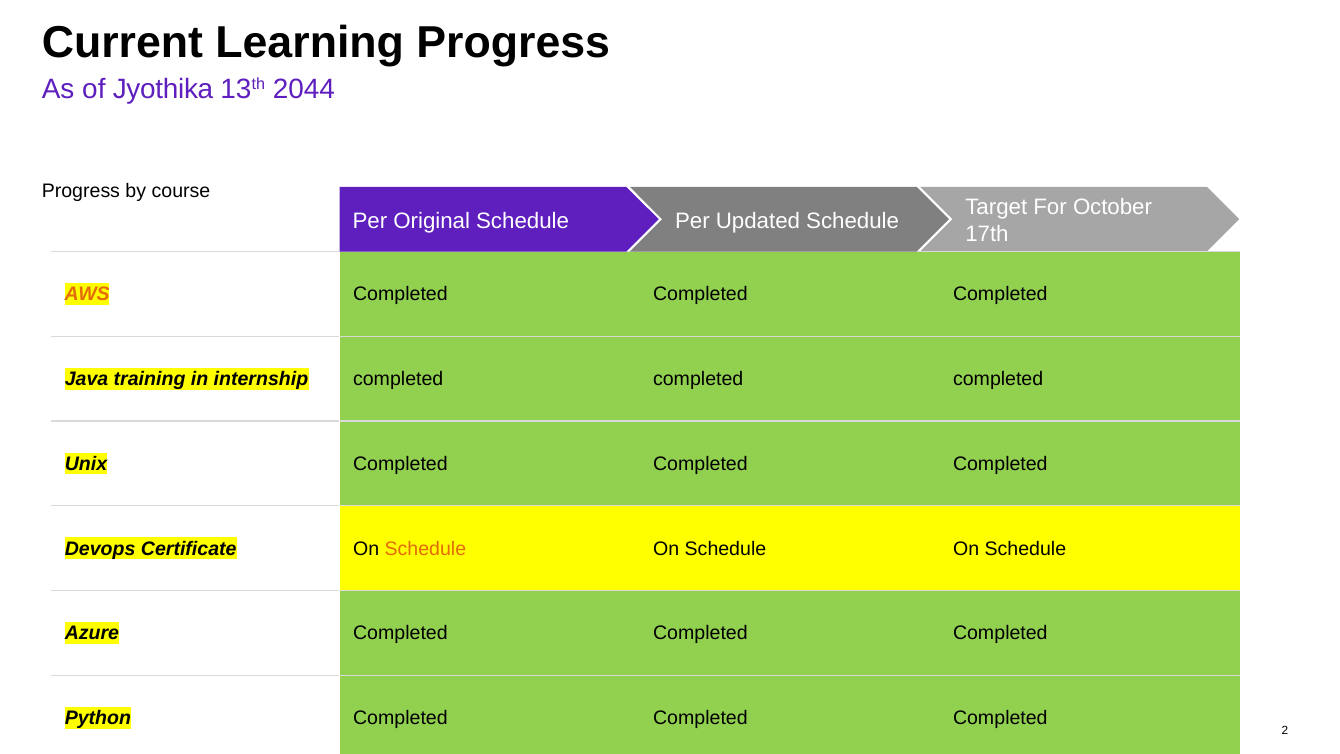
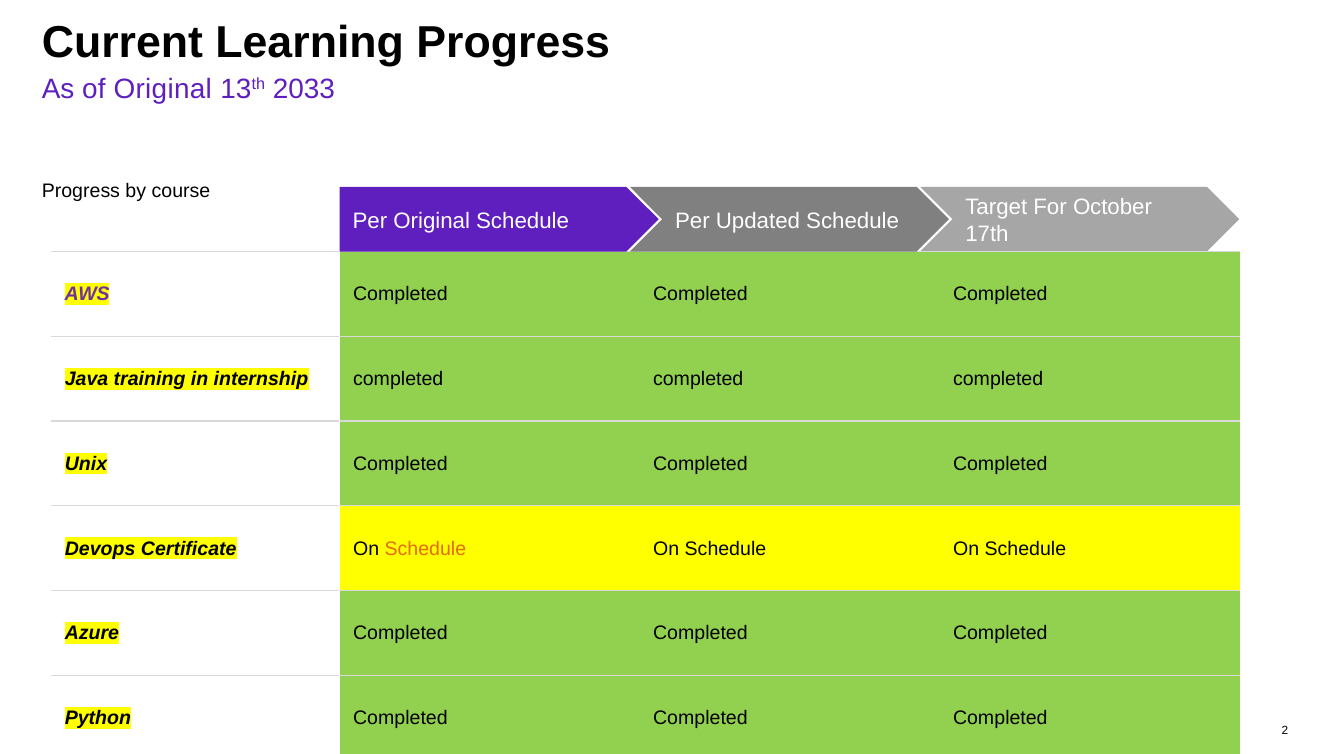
of Jyothika: Jyothika -> Original (163, 89)
2044: 2044 -> 2033 (304, 89)
AWS colour: orange -> purple (87, 294)
